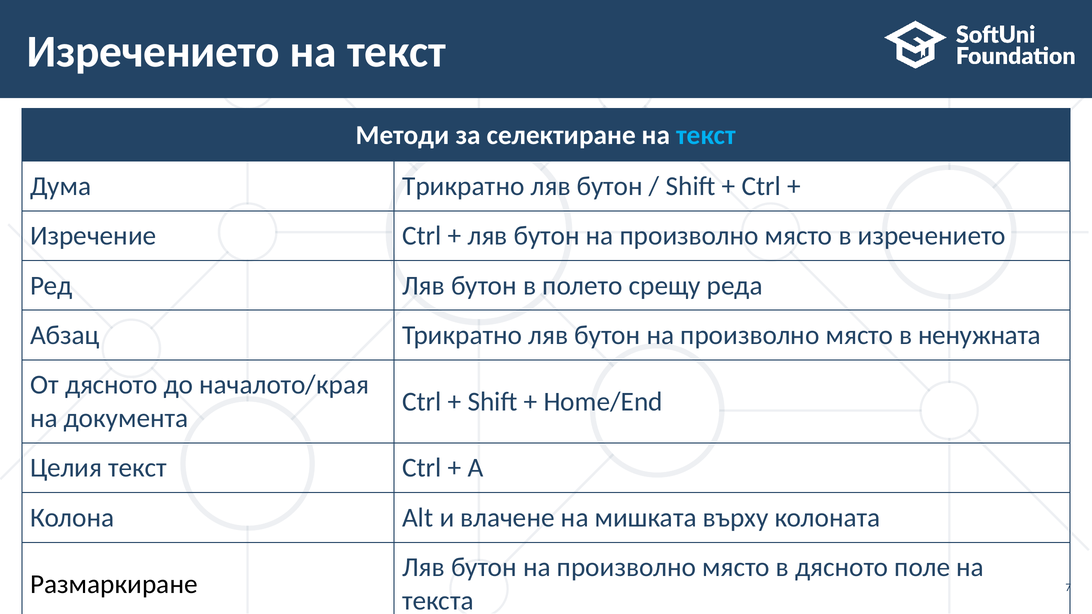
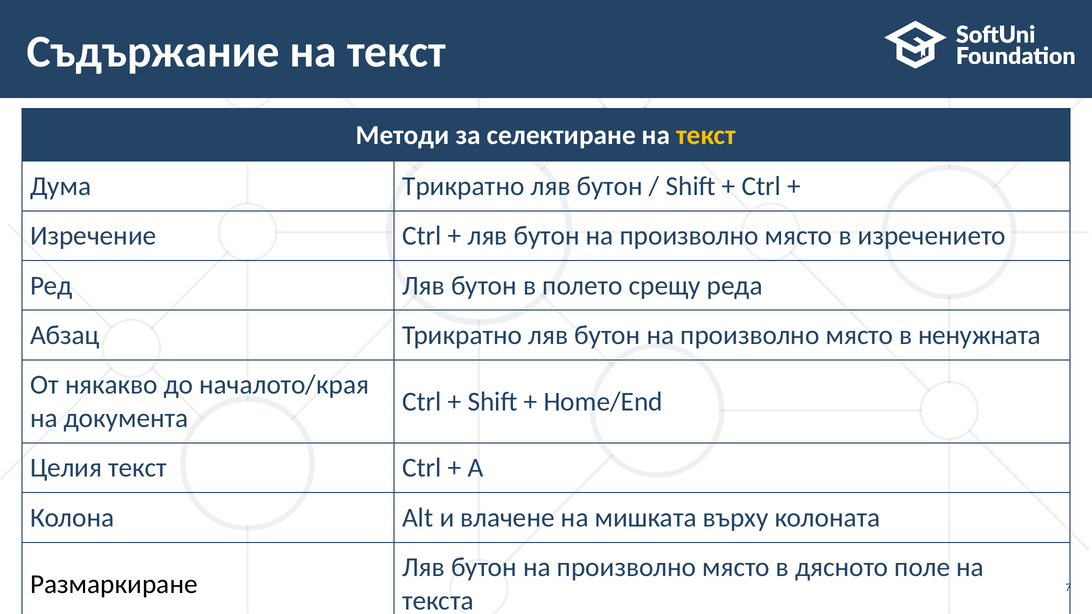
Изречението: Изречението -> Съдържание (153, 52)
текст colour: light blue -> yellow (706, 135)
От дясното: дясното -> някакво (111, 385)
